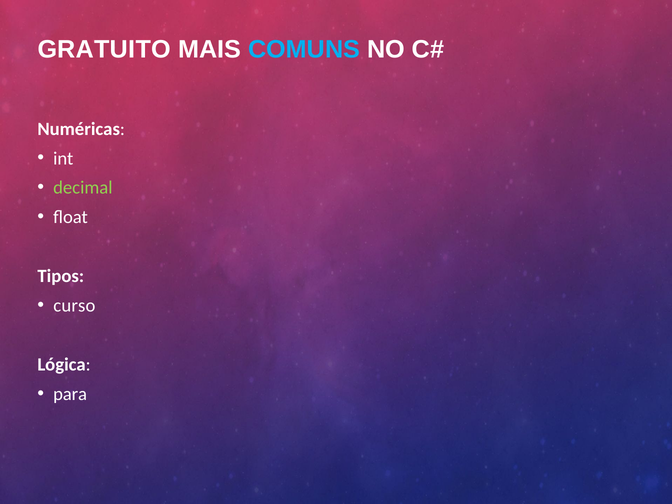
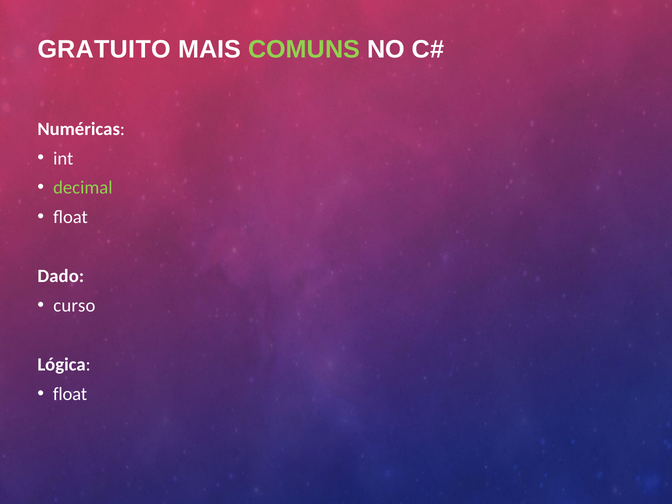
COMUNS colour: light blue -> light green (304, 49)
Tipos: Tipos -> Dado (61, 276)
para: para -> float (70, 394)
